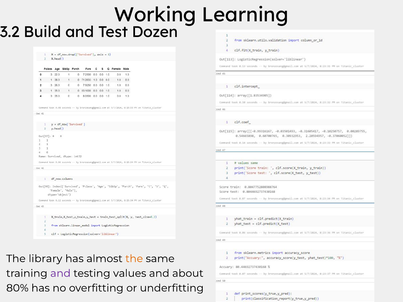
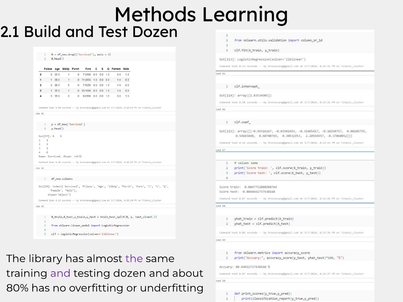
Working: Working -> Methods (155, 15)
3.2: 3.2 -> 2.1 (10, 32)
the colour: orange -> purple (134, 259)
testing values: values -> dozen (130, 274)
